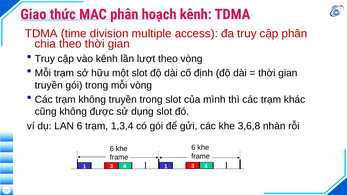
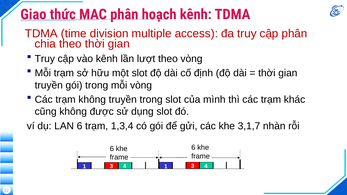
3,6,8: 3,6,8 -> 3,1,7 (249, 126)
